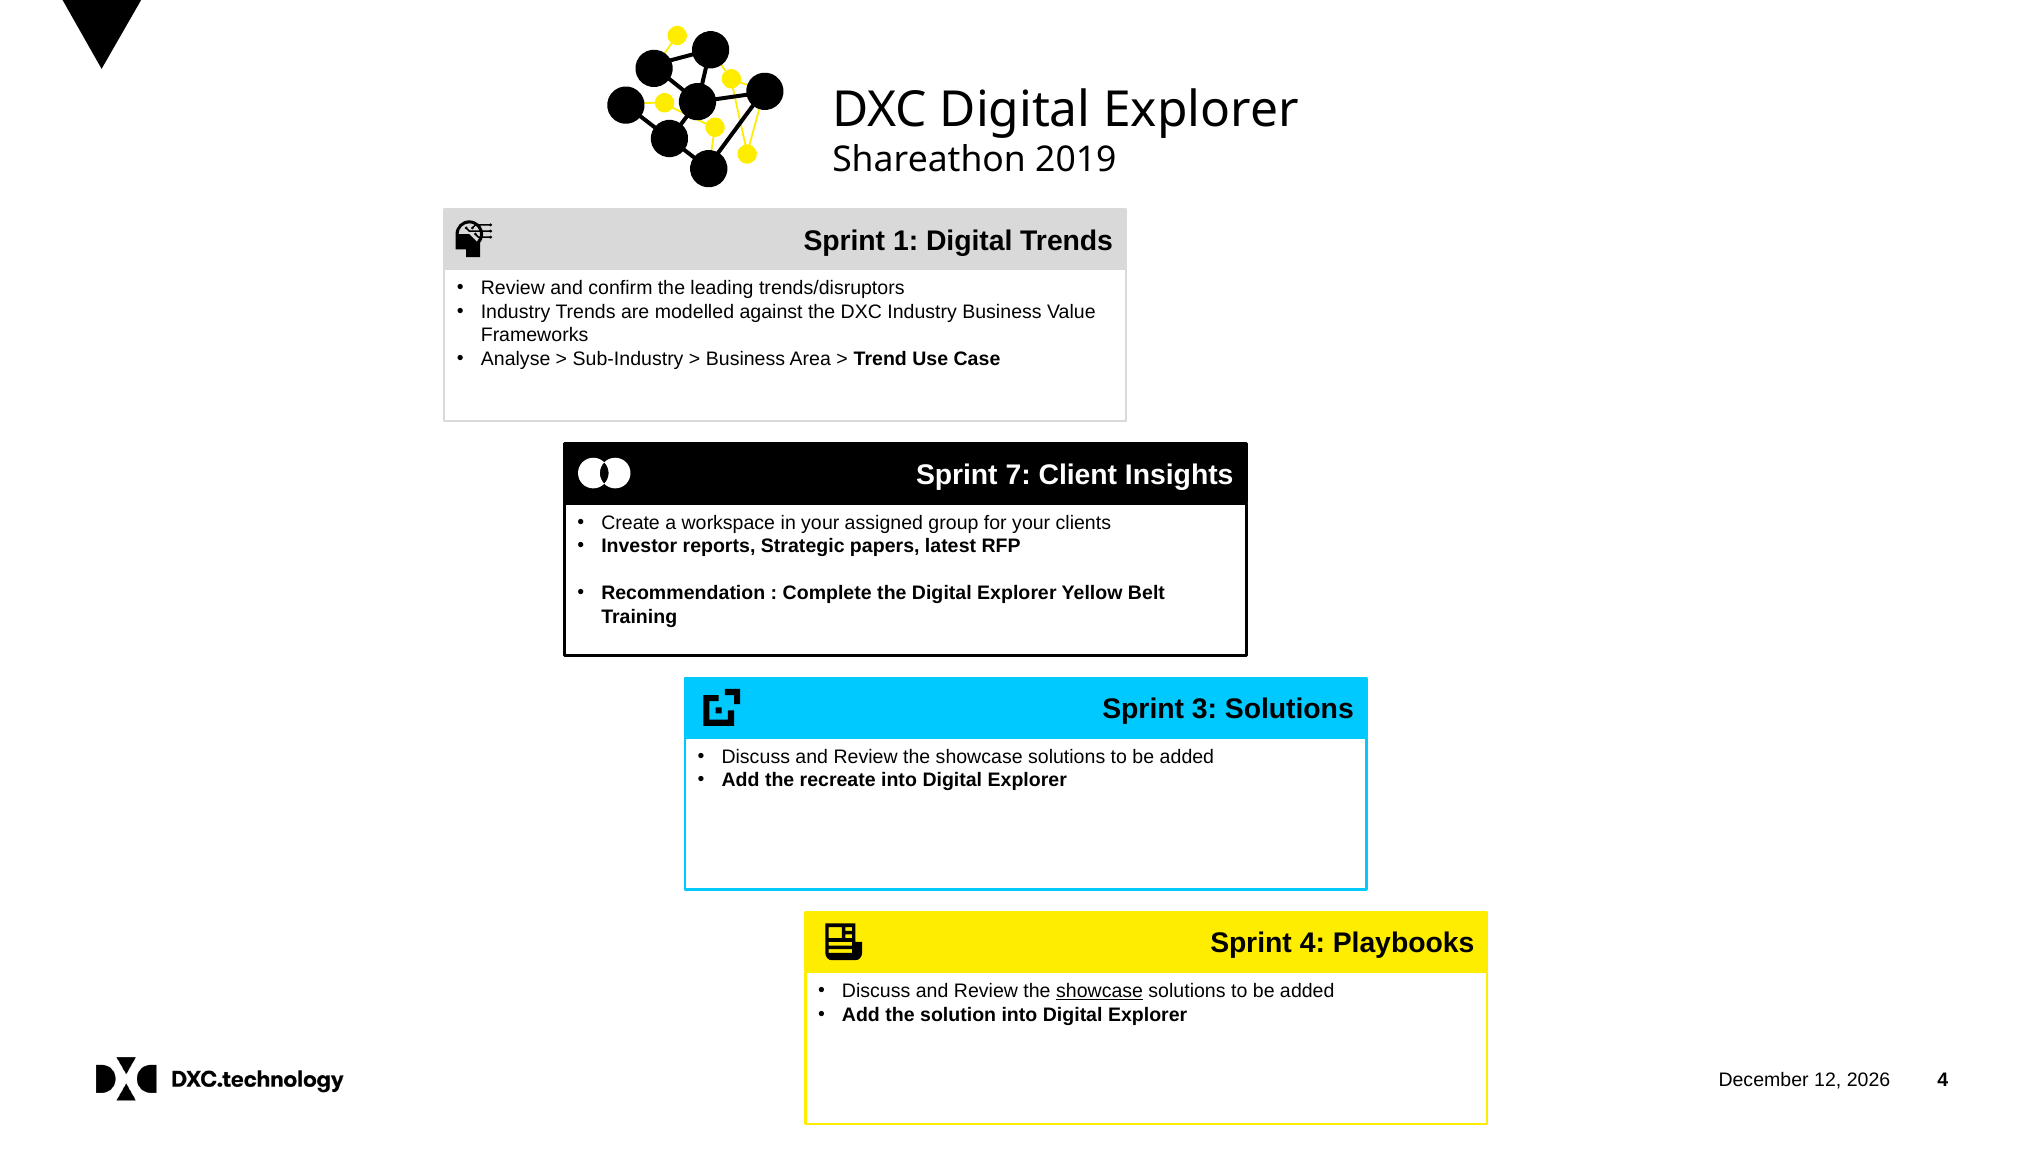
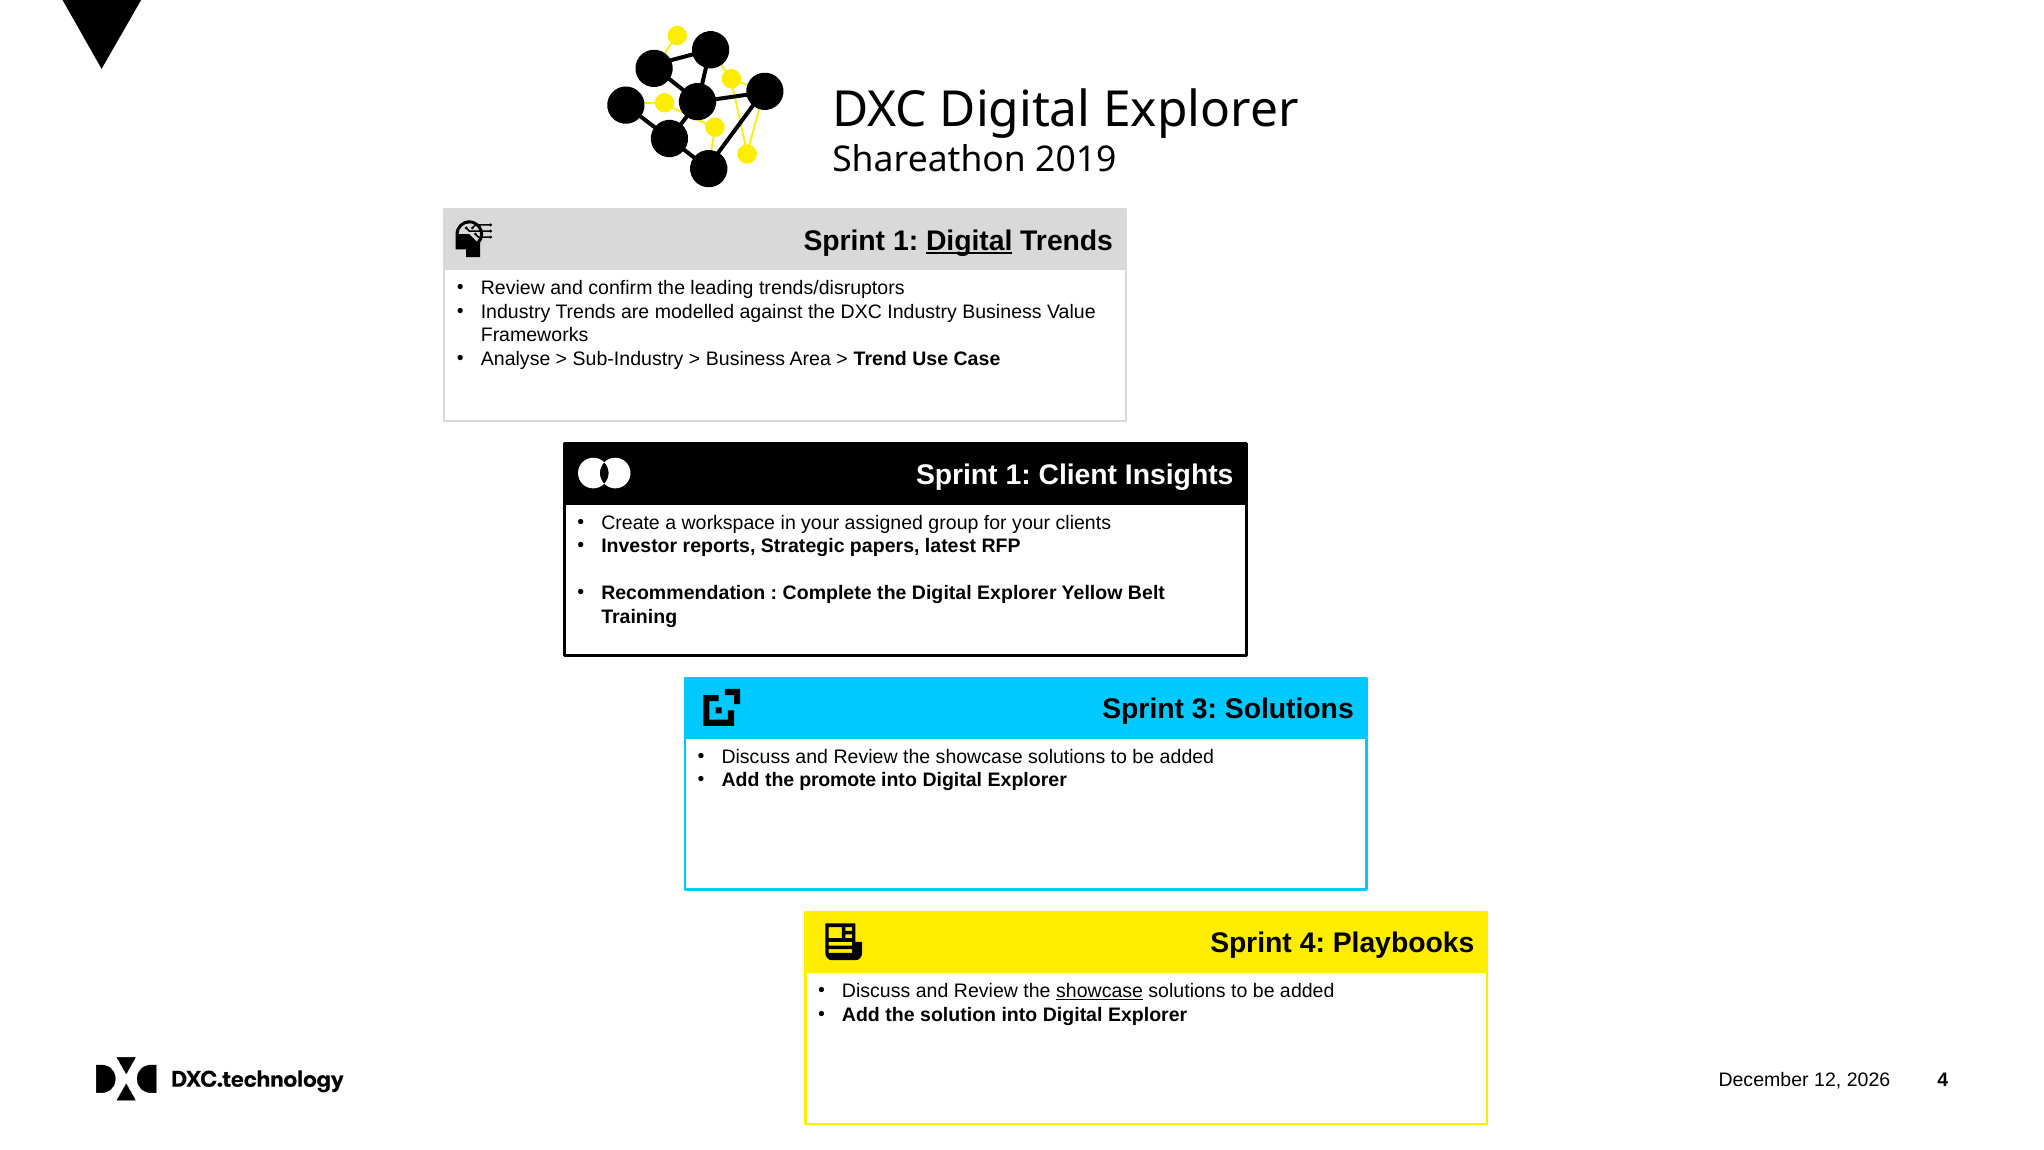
Digital underline: none -> present (969, 241)
7: 7 -> 1 (1018, 475)
recreate: recreate -> promote (838, 780)
